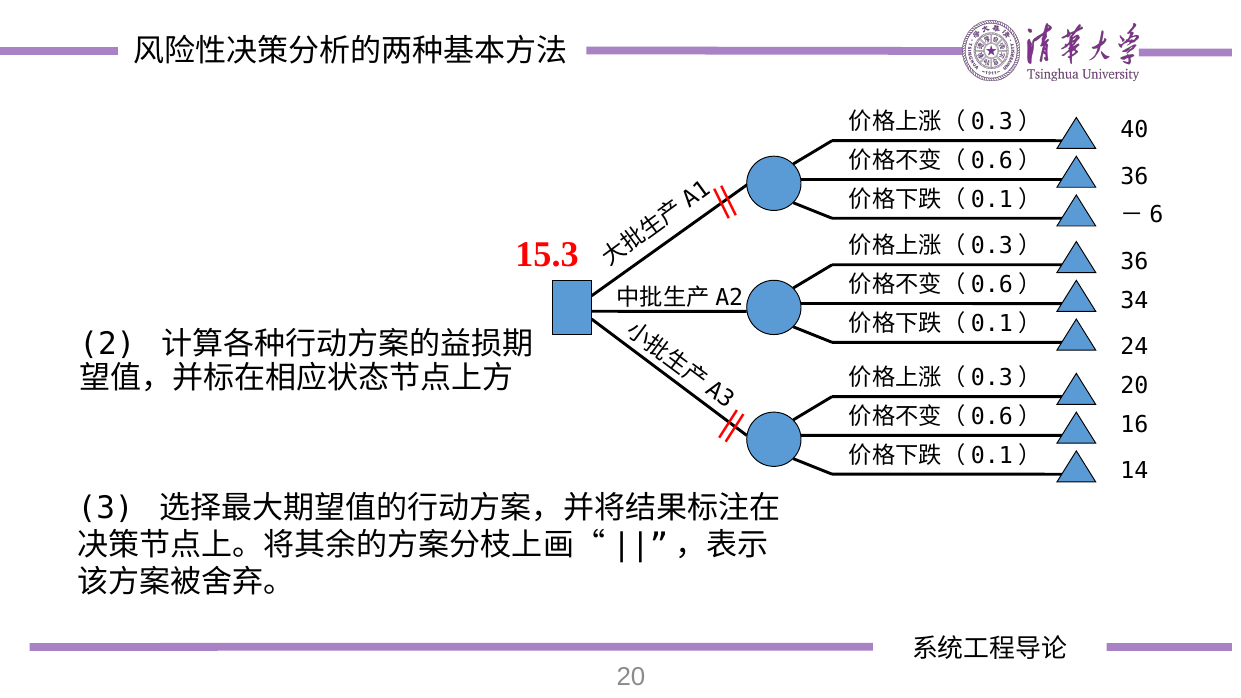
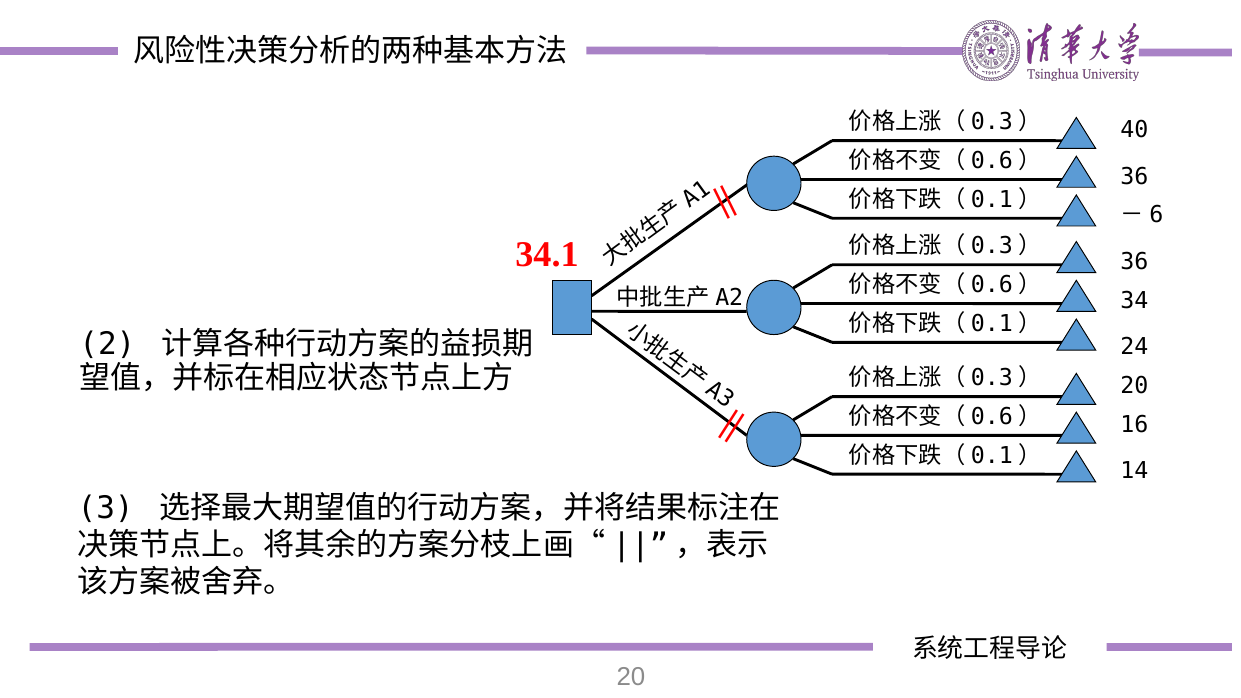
15.3: 15.3 -> 34.1 (547, 255)
